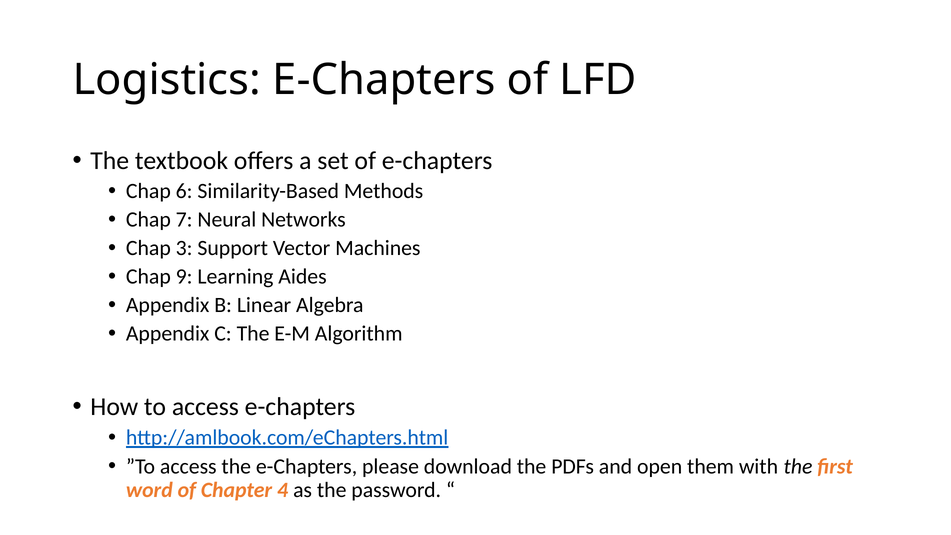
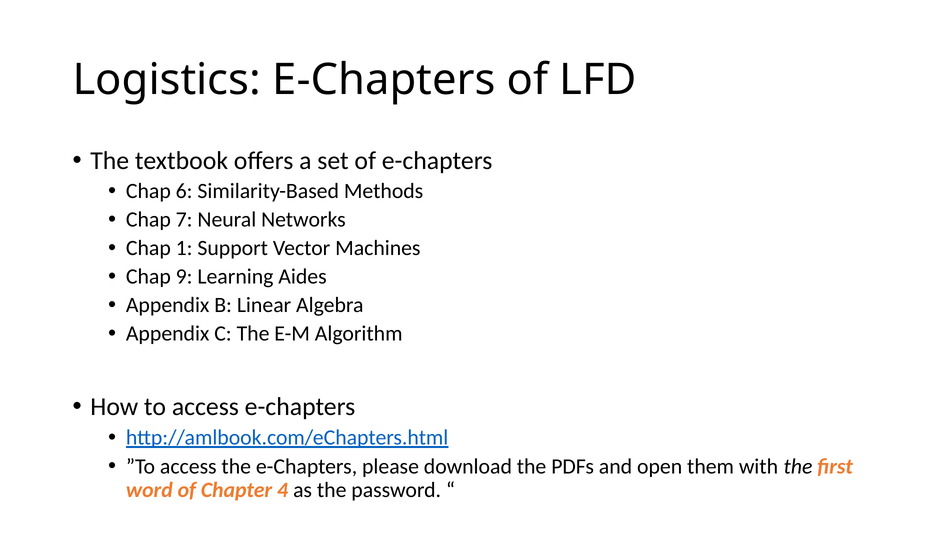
3: 3 -> 1 (184, 248)
